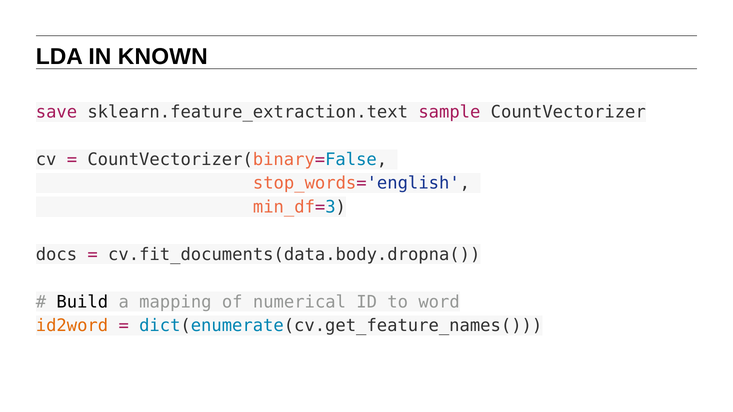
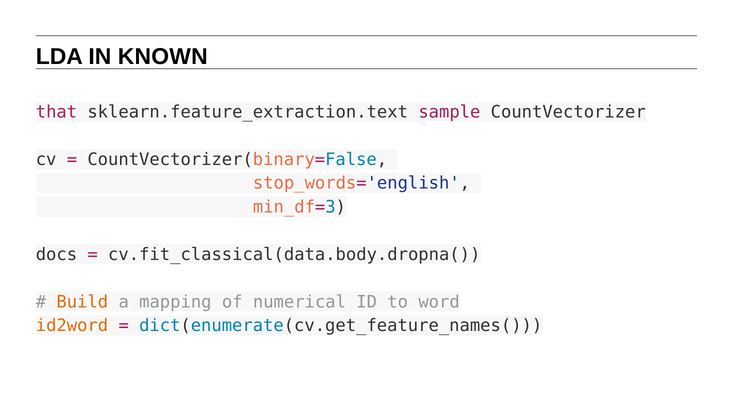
save: save -> that (56, 112)
cv.fit_documents(data.body.dropna(: cv.fit_documents(data.body.dropna( -> cv.fit_classical(data.body.dropna( (294, 254)
Build colour: black -> orange (82, 302)
